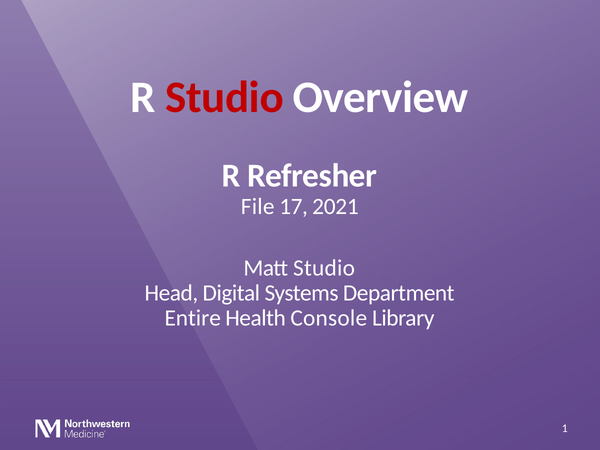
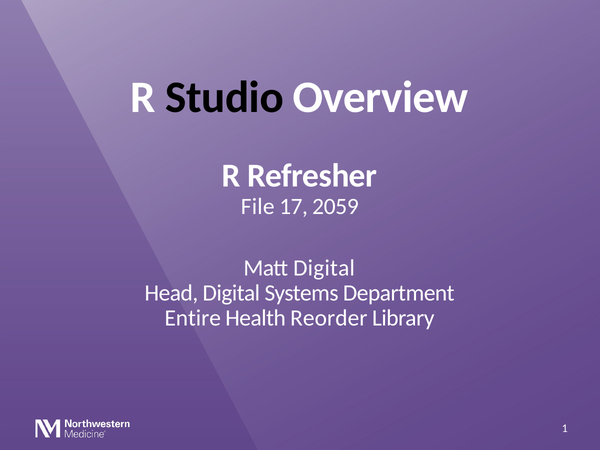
Studio colour: red -> black (224, 98)
2021: 2021 -> 2059 (335, 207)
Matt Studio: Studio -> Digital (324, 268)
Console: Console -> Reorder (329, 318)
